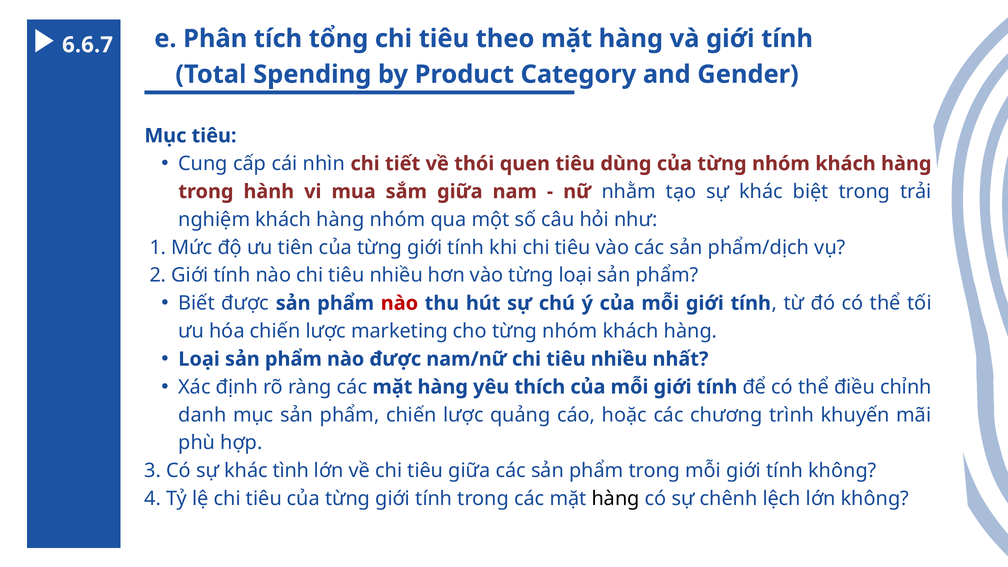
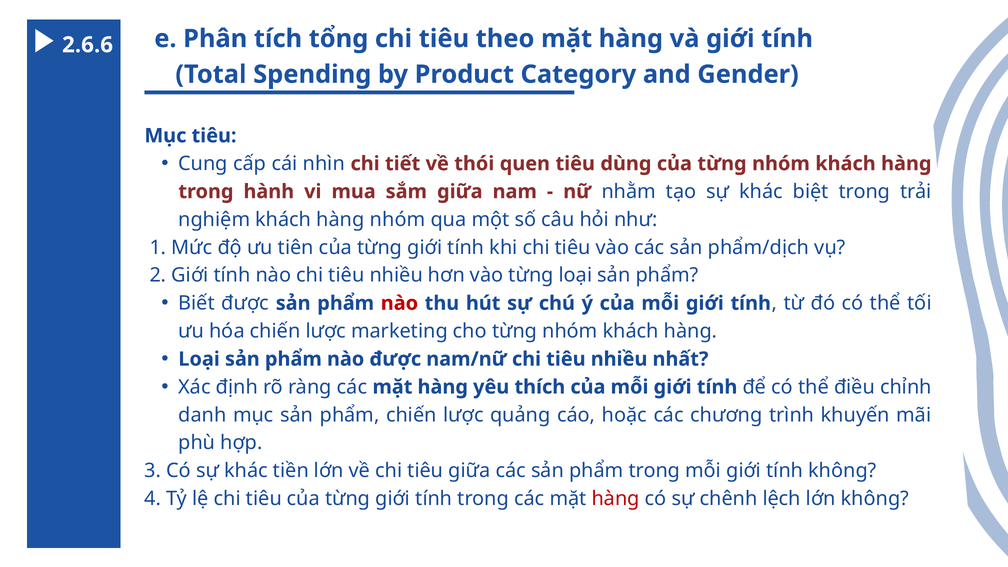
6.6.7: 6.6.7 -> 2.6.6 (88, 45)
tình: tình -> tiền (291, 471)
hàng colour: black -> red (616, 499)
